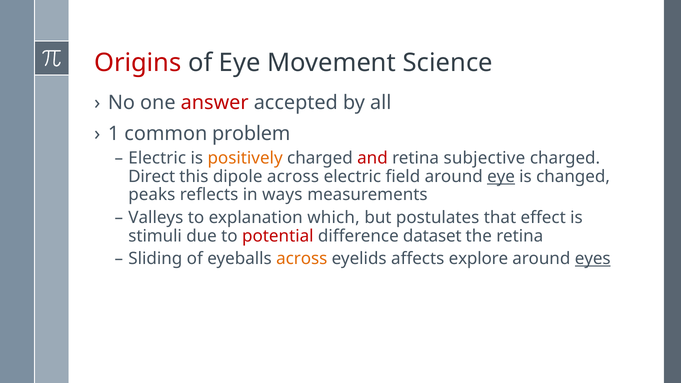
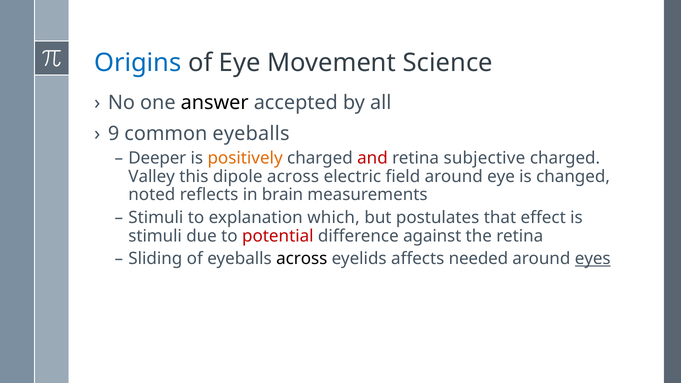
Origins colour: red -> blue (138, 63)
answer colour: red -> black (215, 103)
1: 1 -> 9 (114, 134)
common problem: problem -> eyeballs (251, 134)
Electric: Electric -> Deeper (157, 158)
Direct: Direct -> Valley (152, 177)
eye underline: present -> none (501, 177)
peaks: peaks -> noted (152, 195)
ways: ways -> brain (282, 195)
Valleys: Valleys -> Stimuli (156, 218)
dataset: dataset -> against (432, 236)
across colour: orange -> black (302, 259)
explore: explore -> needed (478, 259)
